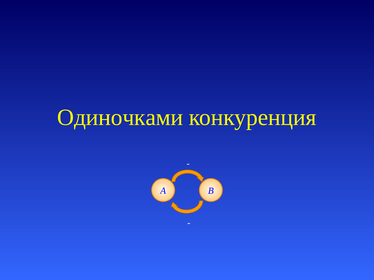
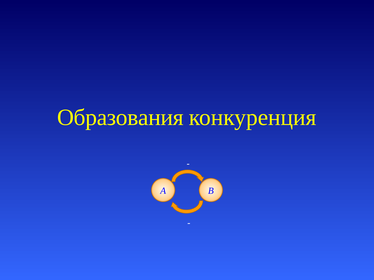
Одиночками: Одиночками -> Образования (120, 118)
